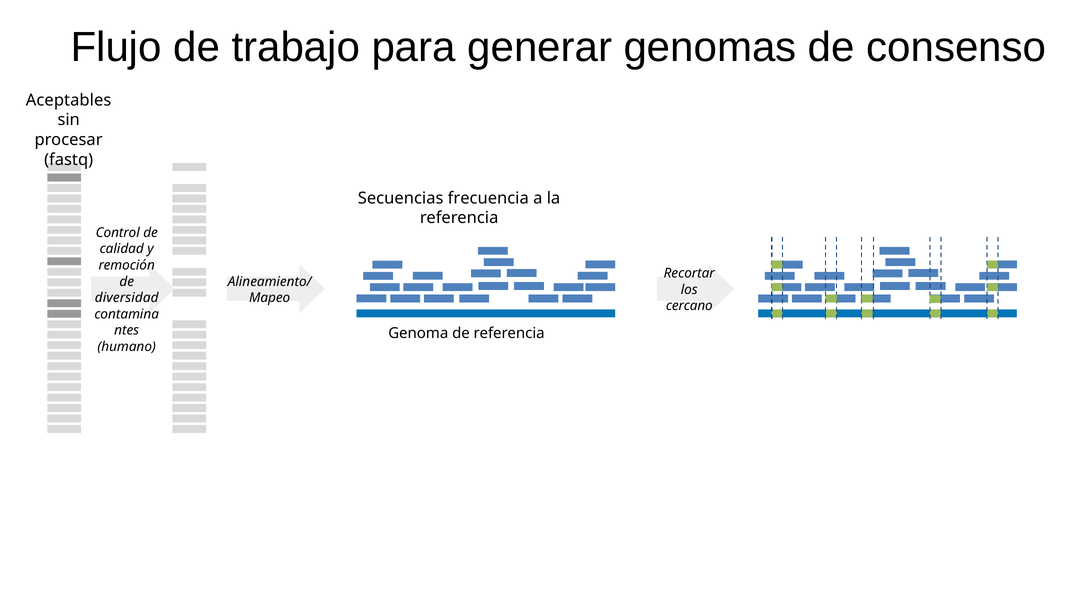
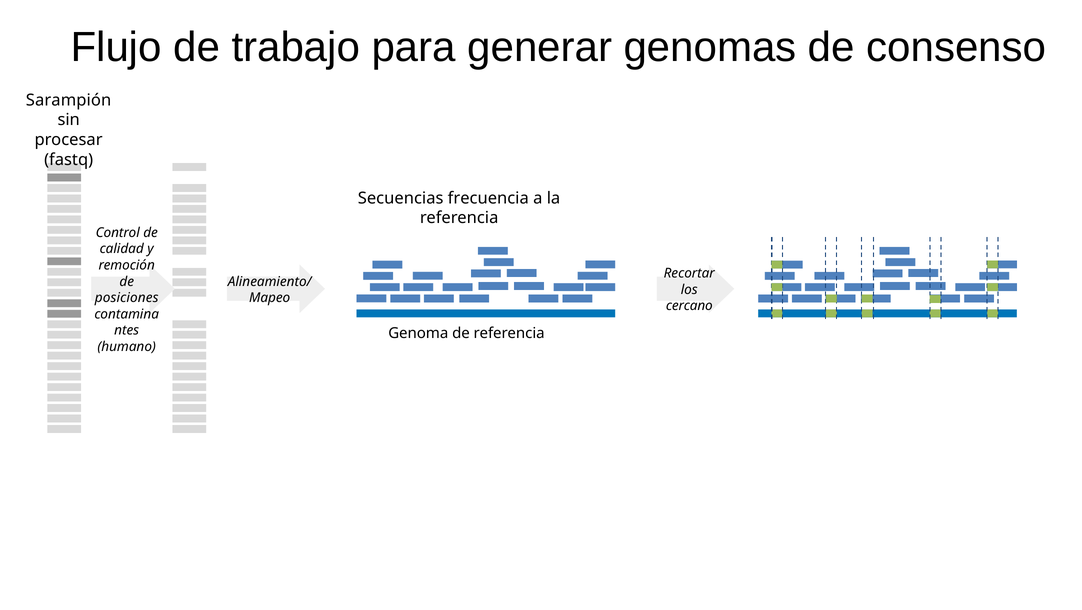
Aceptables: Aceptables -> Sarampión (69, 100)
diversidad: diversidad -> posiciones (127, 298)
